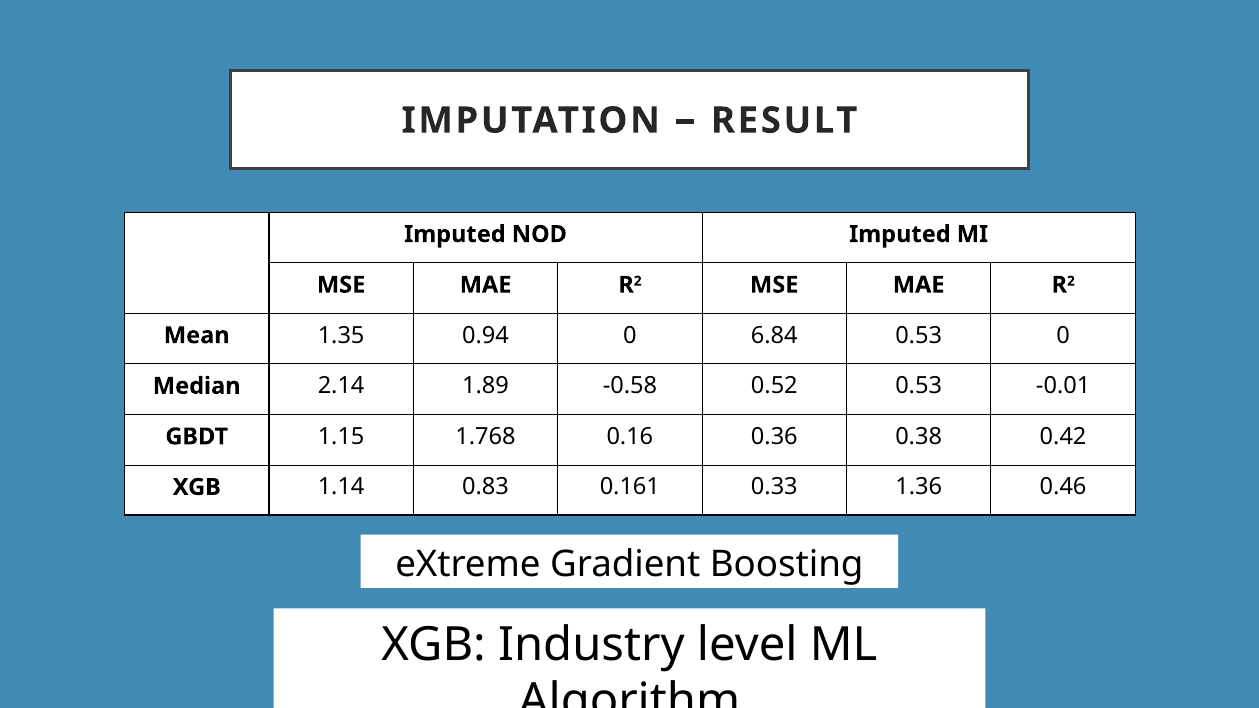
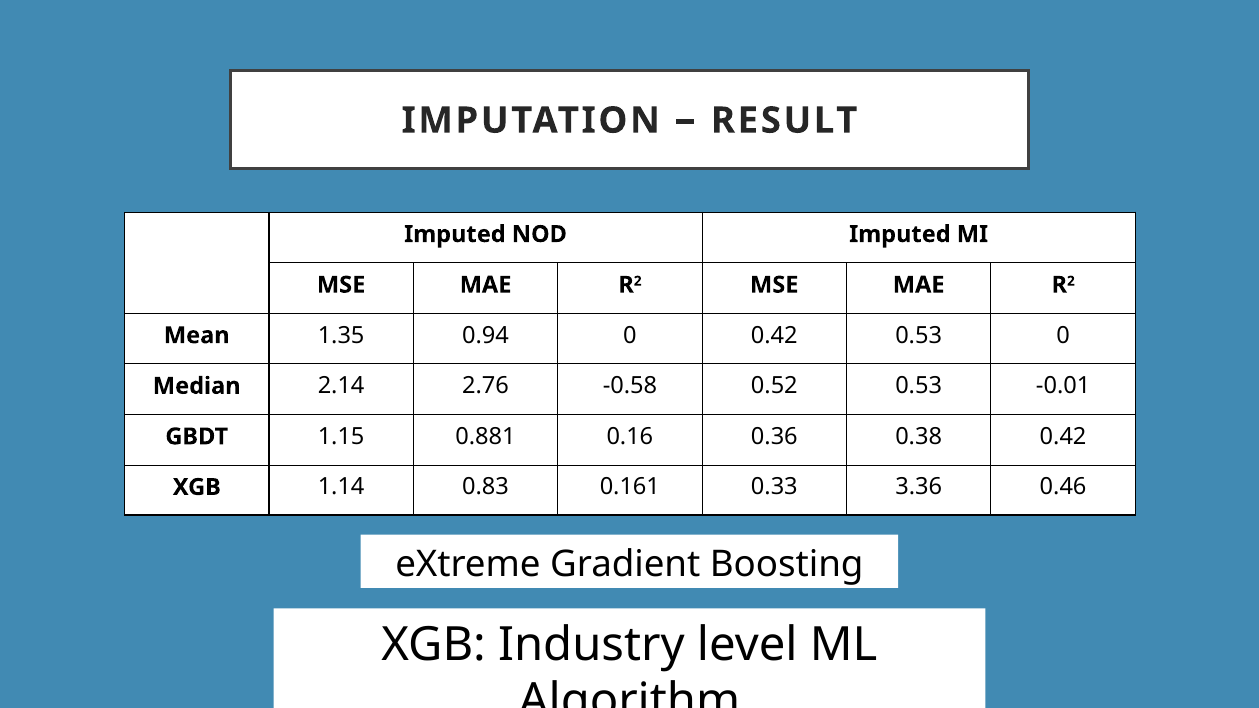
0 6.84: 6.84 -> 0.42 (774, 336)
1.89: 1.89 -> 2.76 (486, 386)
1.768: 1.768 -> 0.881 (486, 437)
1.36: 1.36 -> 3.36 (919, 487)
